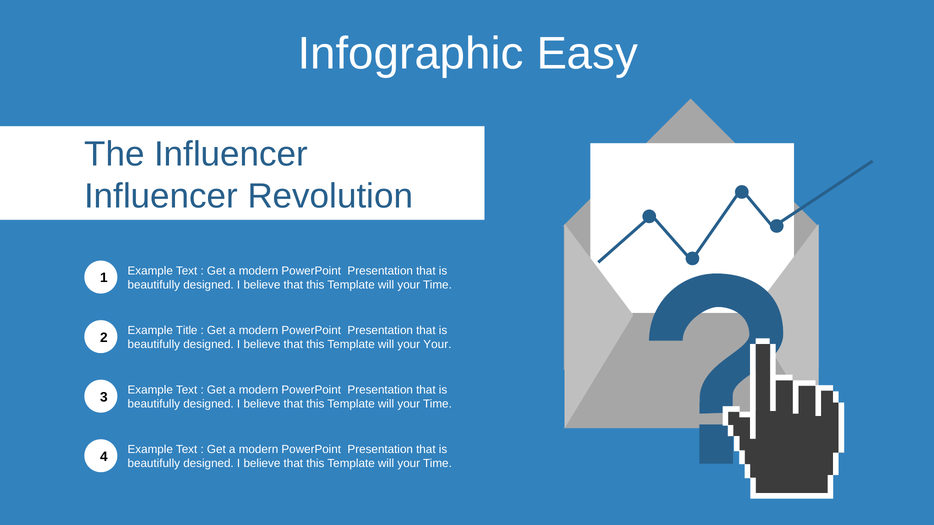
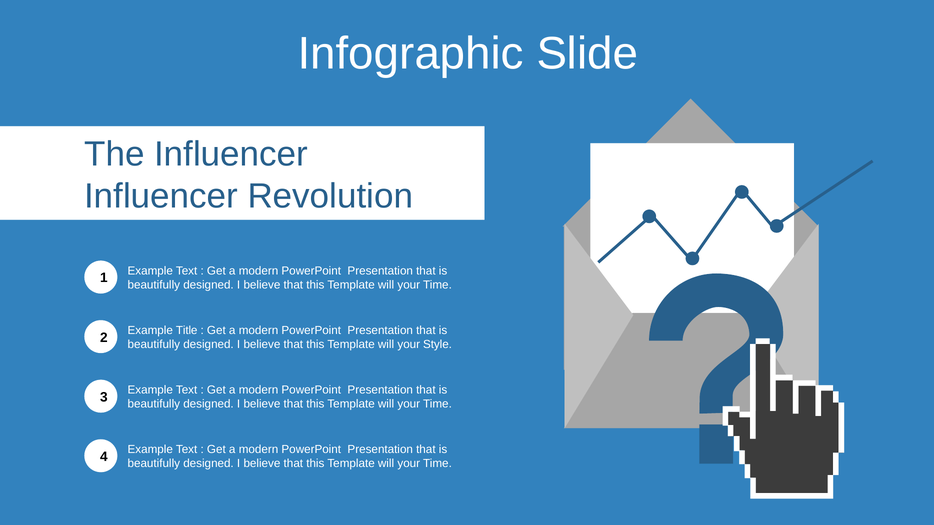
Easy: Easy -> Slide (587, 54)
your Your: Your -> Style (438, 345)
